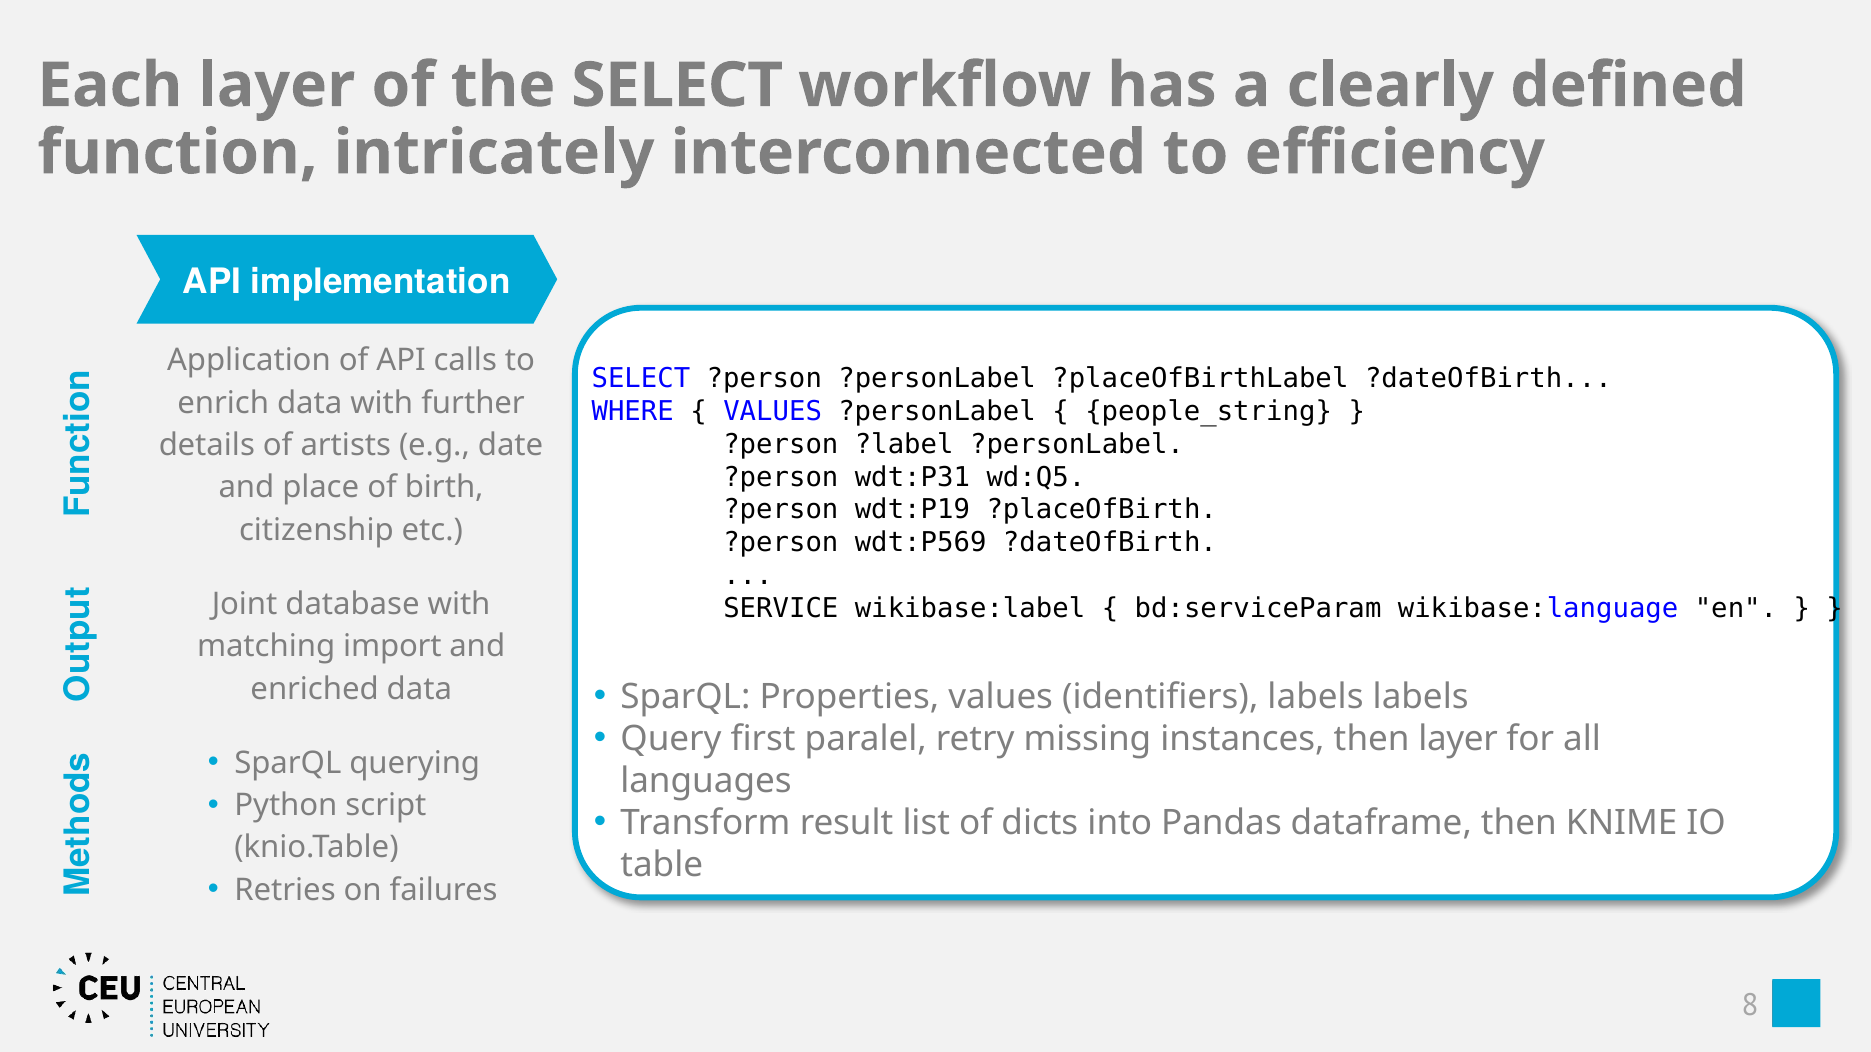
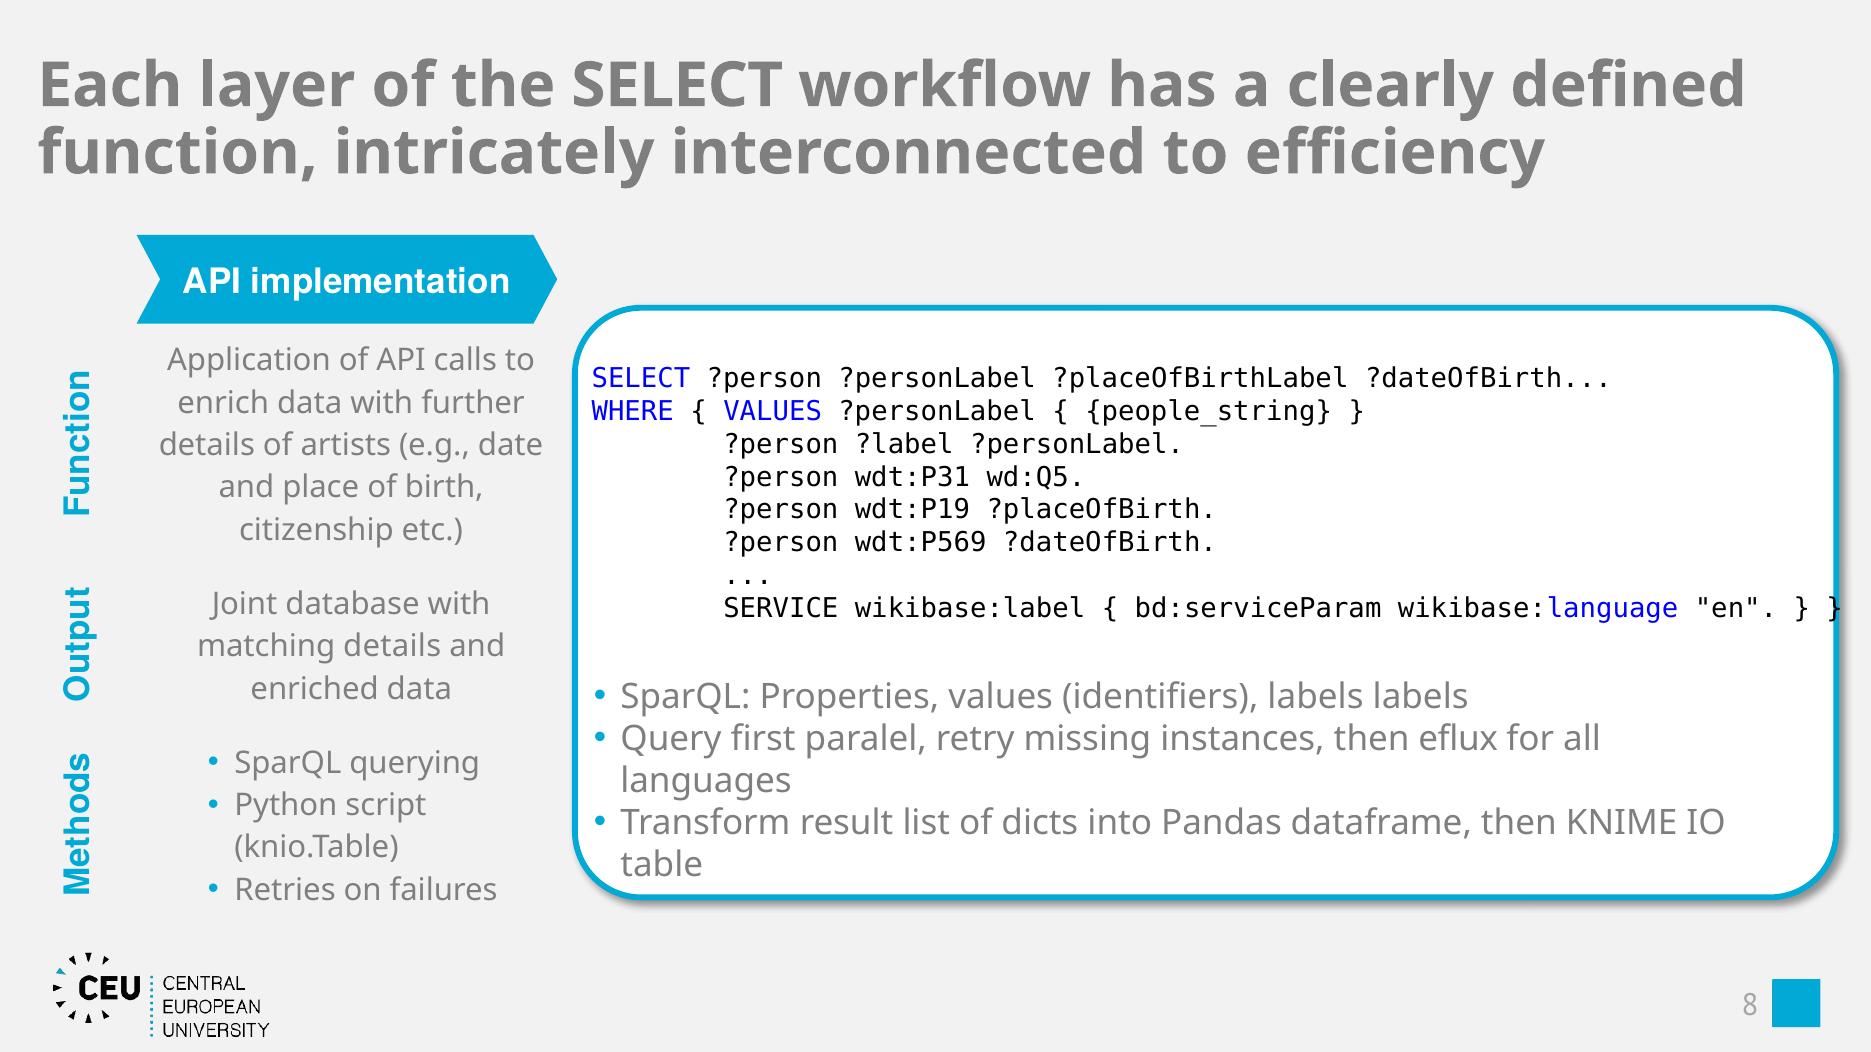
matching import: import -> details (392, 647)
then layer: layer -> eflux (1458, 739)
